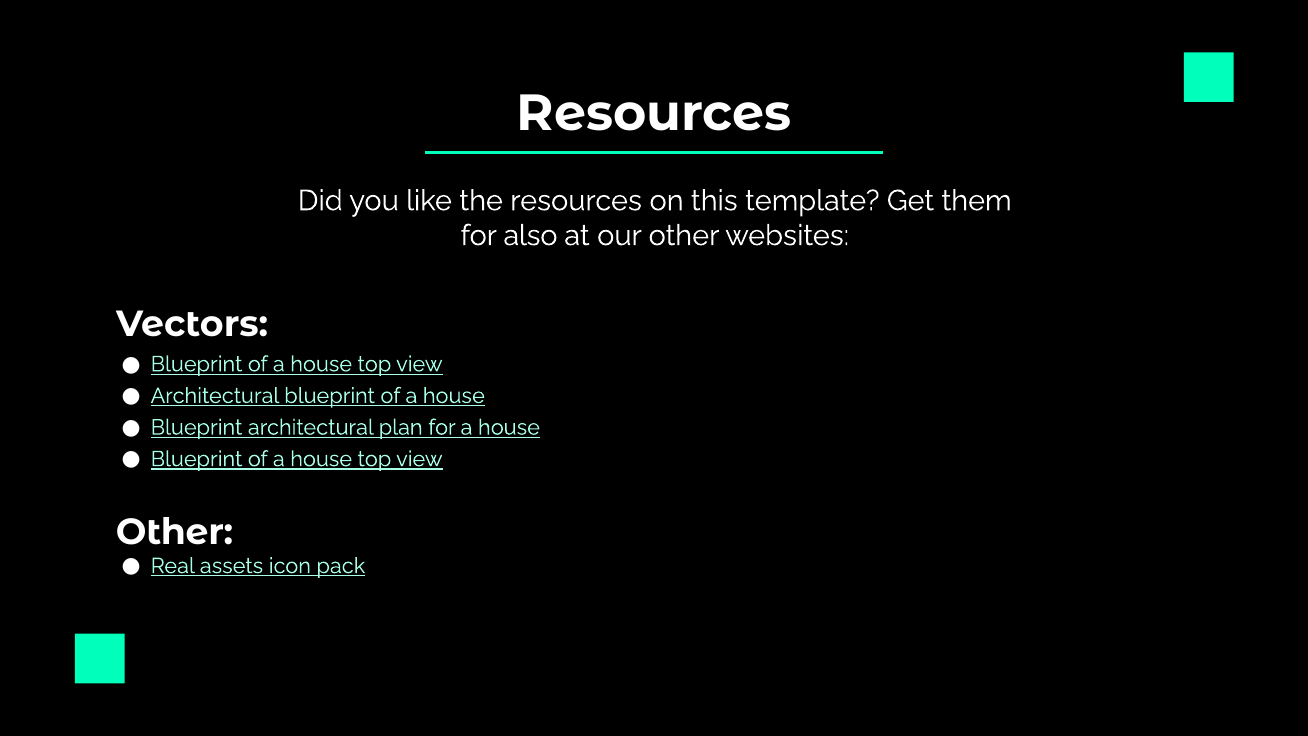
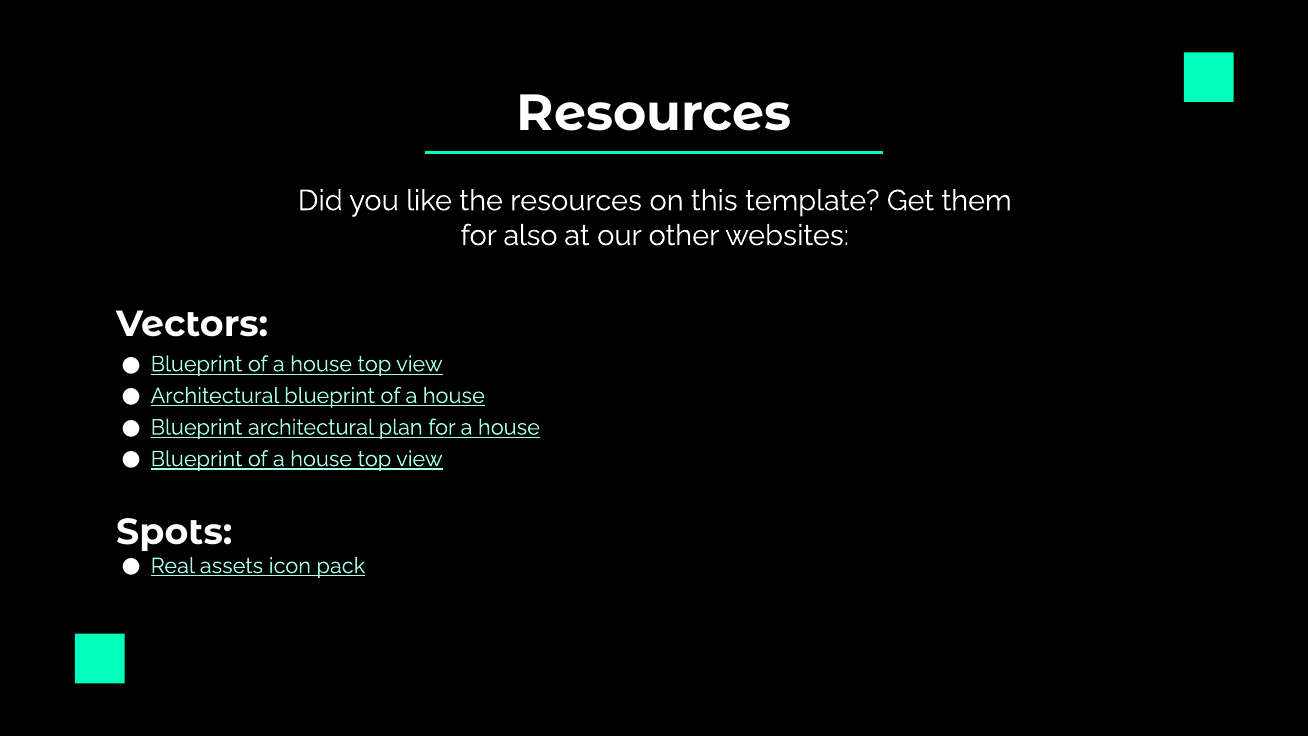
Other: Other -> Spots (174, 532)
